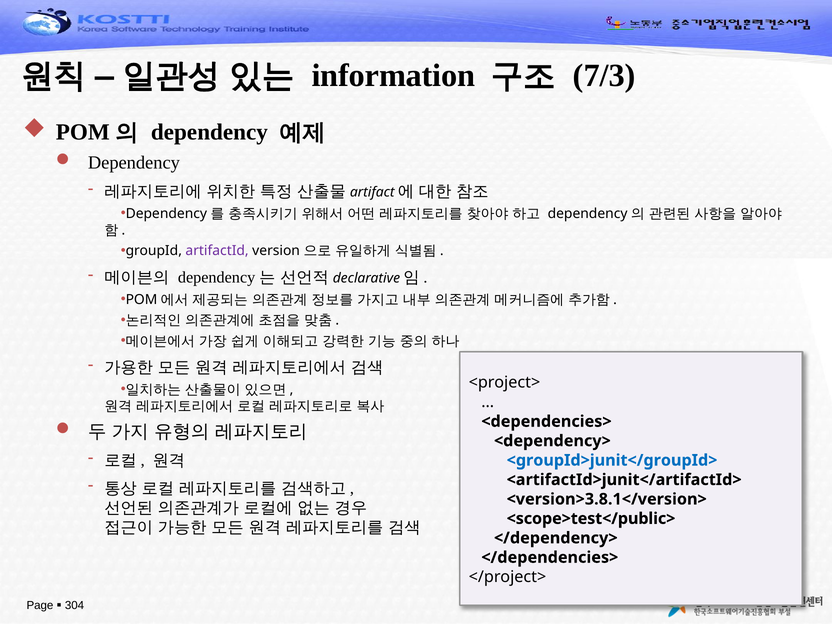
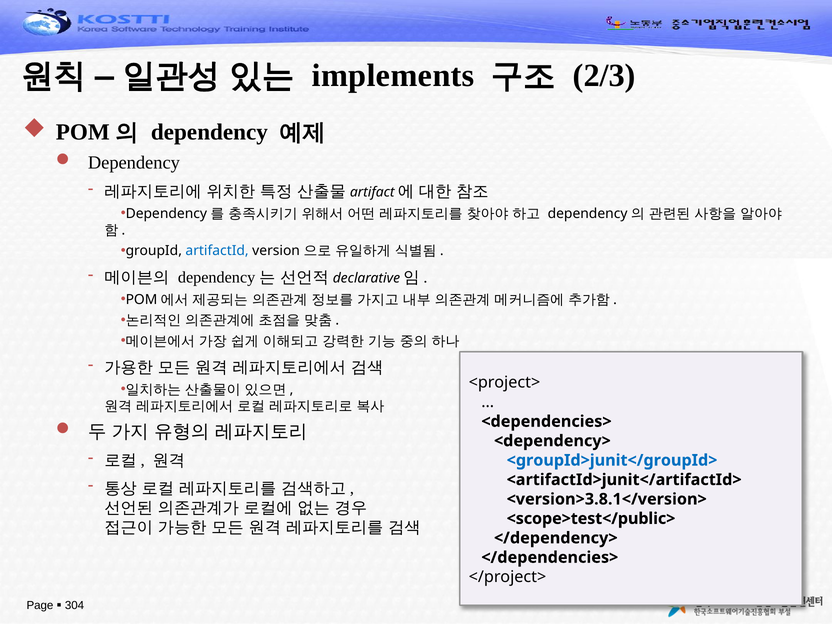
information: information -> implements (393, 76)
7/3: 7/3 -> 2/3 (604, 76)
artifactId colour: purple -> blue (217, 251)
